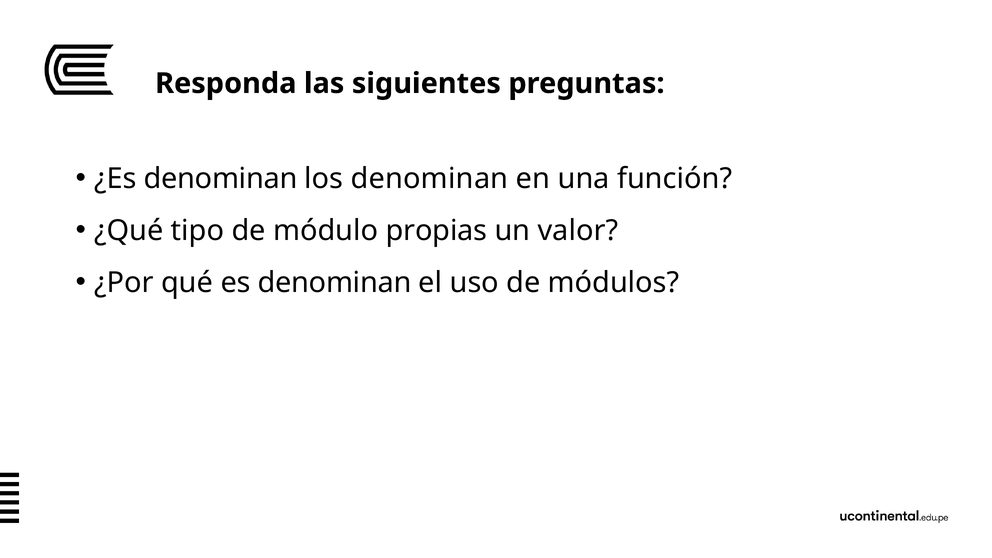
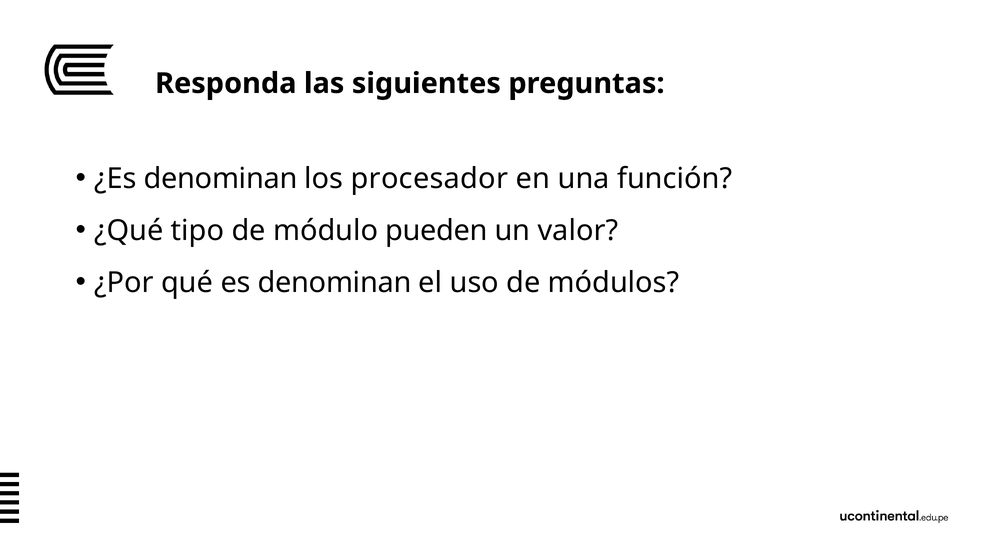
los denominan: denominan -> procesador (429, 179)
propias: propias -> pueden (437, 231)
